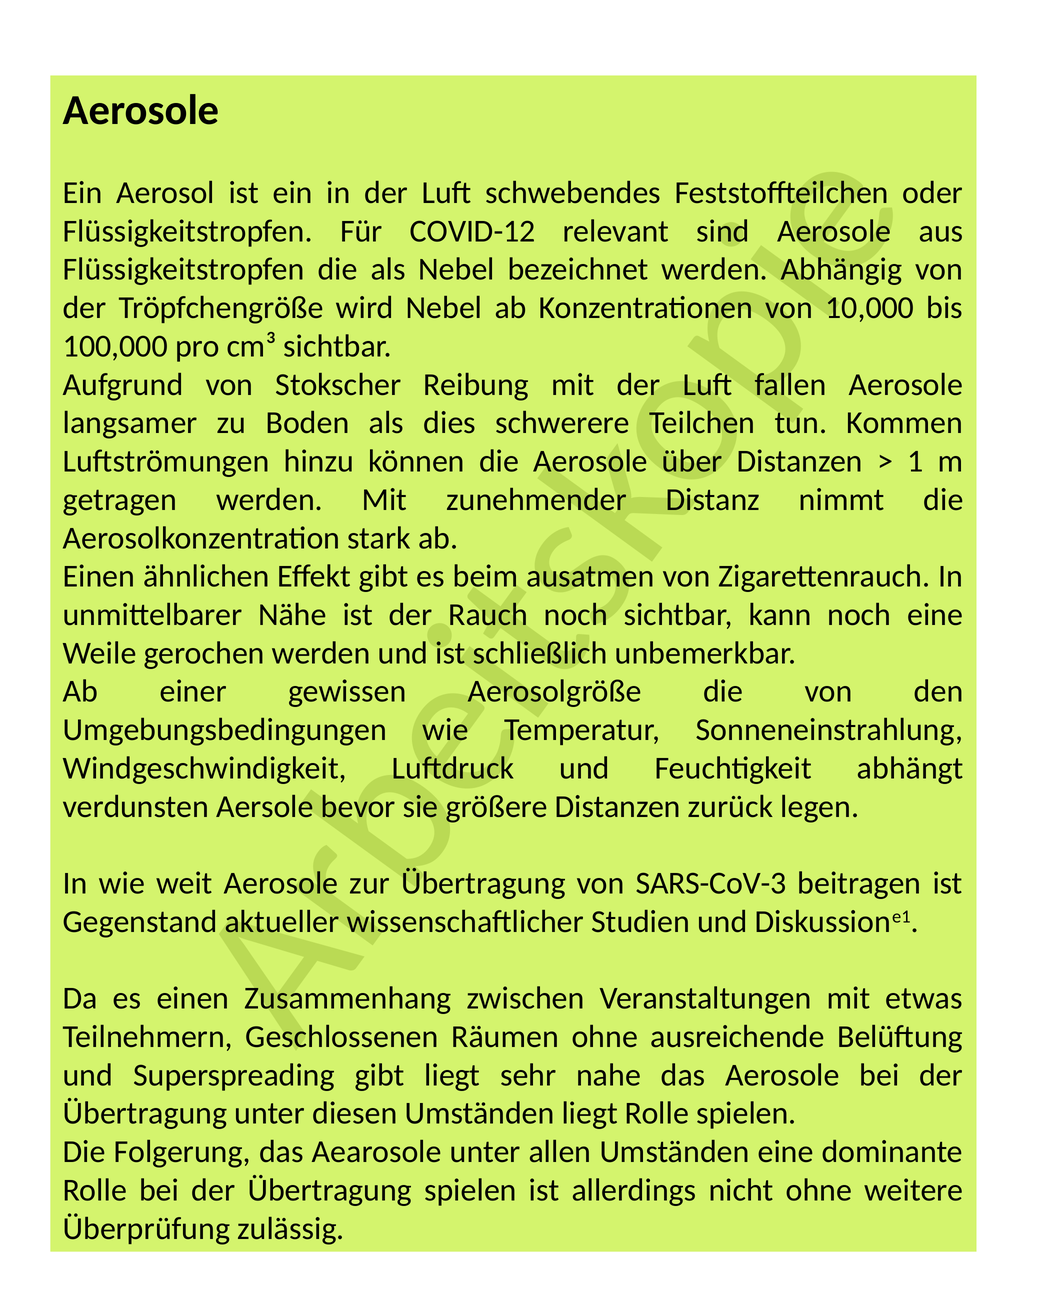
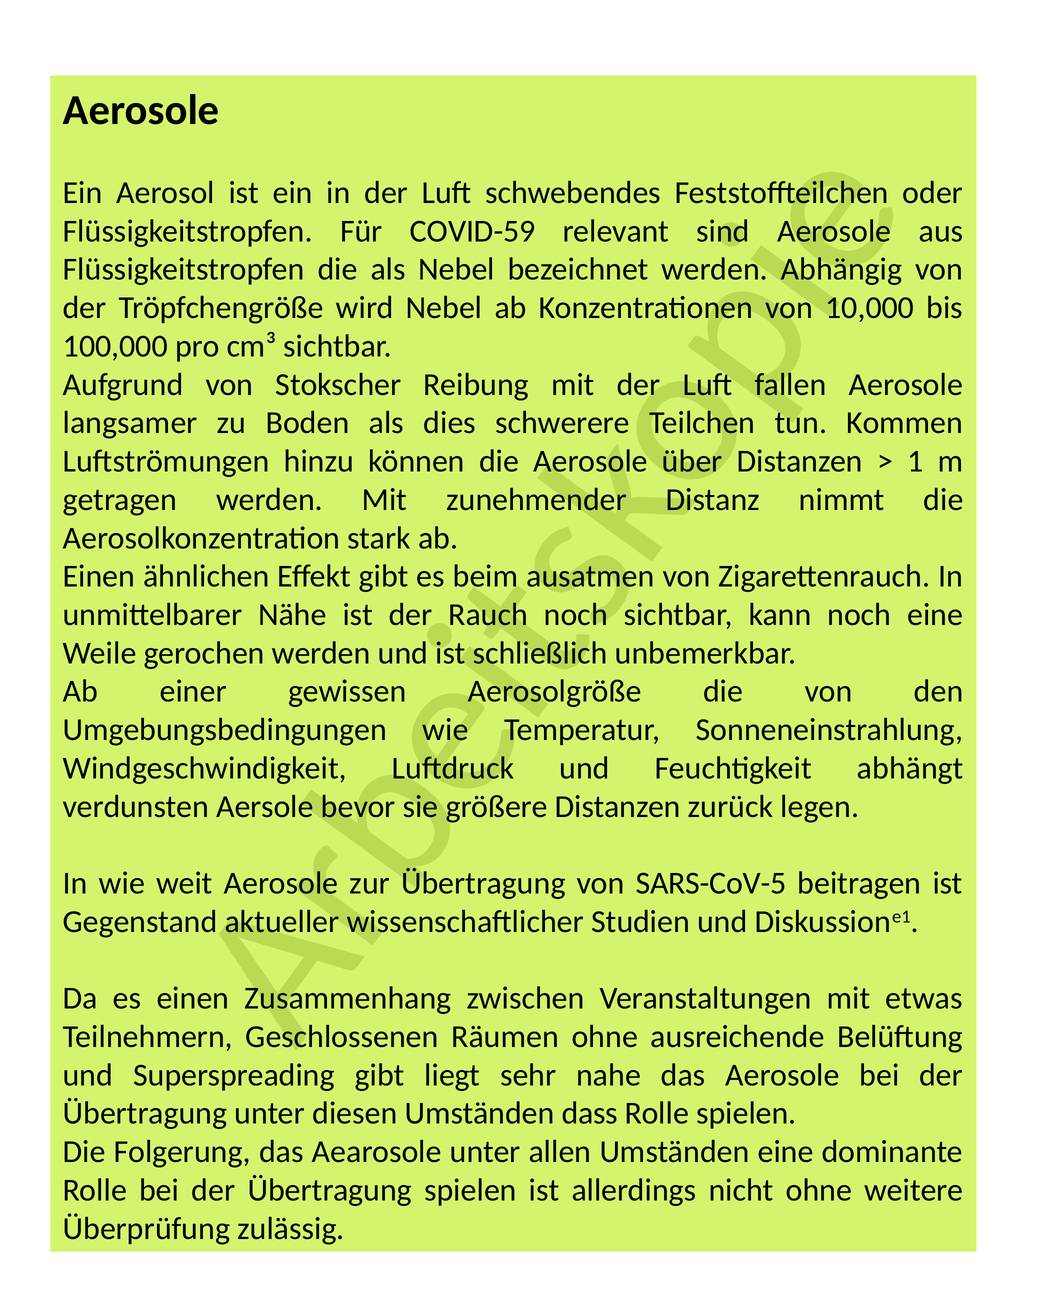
COVID-12: COVID-12 -> COVID-59 (473, 231)
SARS-CoV-3: SARS-CoV-3 -> SARS-CoV-5 (711, 883)
Umständen liegt: liegt -> dass (590, 1113)
